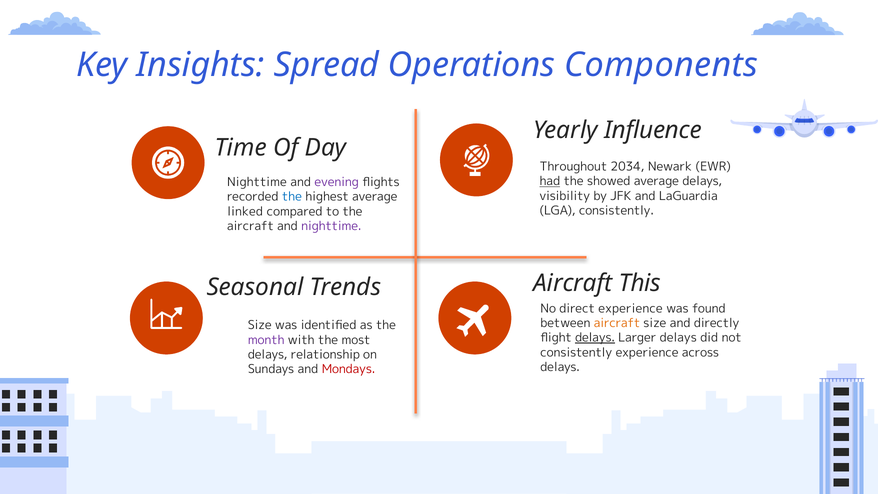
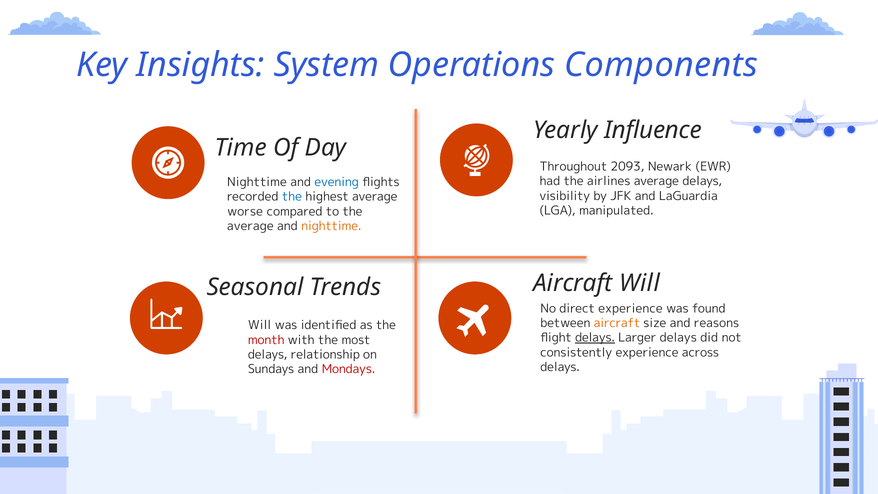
Spread: Spread -> System (326, 65)
2034: 2034 -> 2093 (628, 167)
had underline: present -> none (550, 181)
showed: showed -> airlines (609, 181)
evening colour: purple -> blue (337, 182)
LGA consistently: consistently -> manipulated (616, 211)
linked: linked -> worse (245, 212)
aircraft: aircraft -> average (250, 226)
nighttime colour: purple -> orange (331, 226)
Aircraft This: This -> Will (640, 283)
directly: directly -> reasons (717, 323)
Size: Size -> Will (260, 325)
month colour: purple -> red (266, 340)
